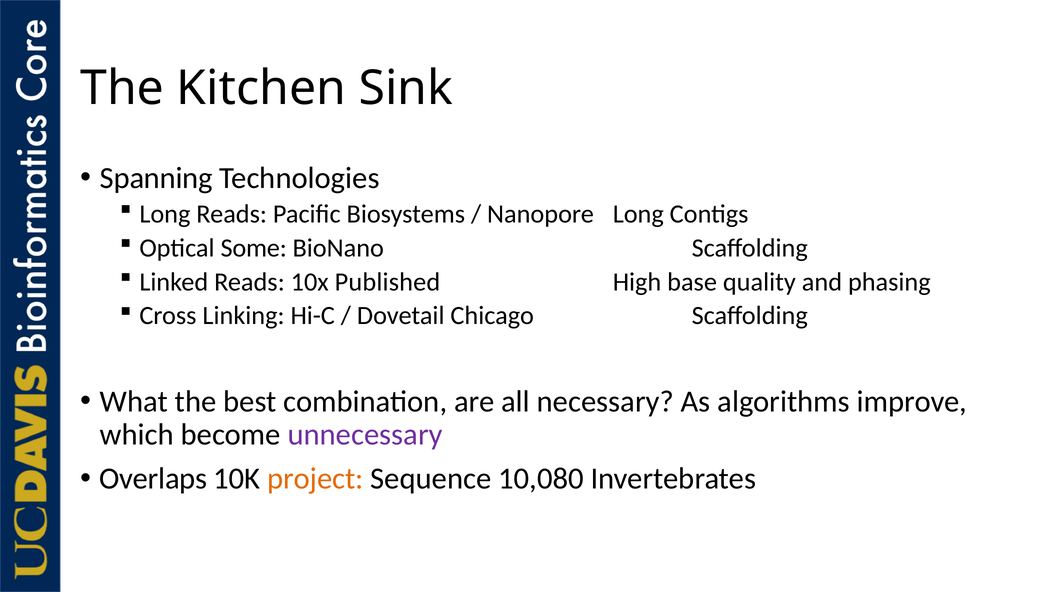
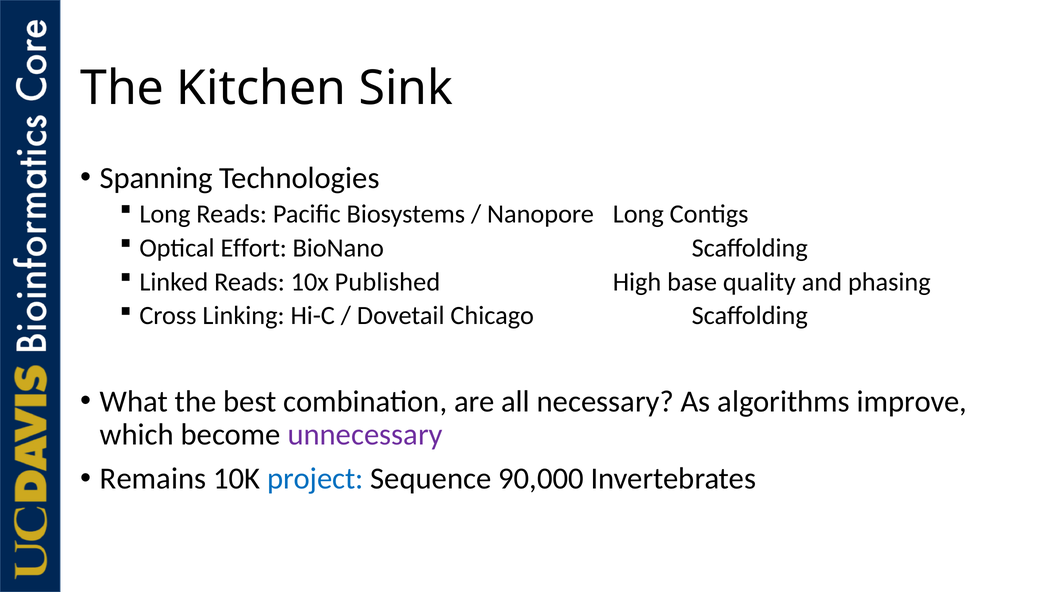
Some: Some -> Effort (254, 248)
Overlaps: Overlaps -> Remains (153, 478)
project colour: orange -> blue (315, 478)
10,080: 10,080 -> 90,000 (541, 478)
